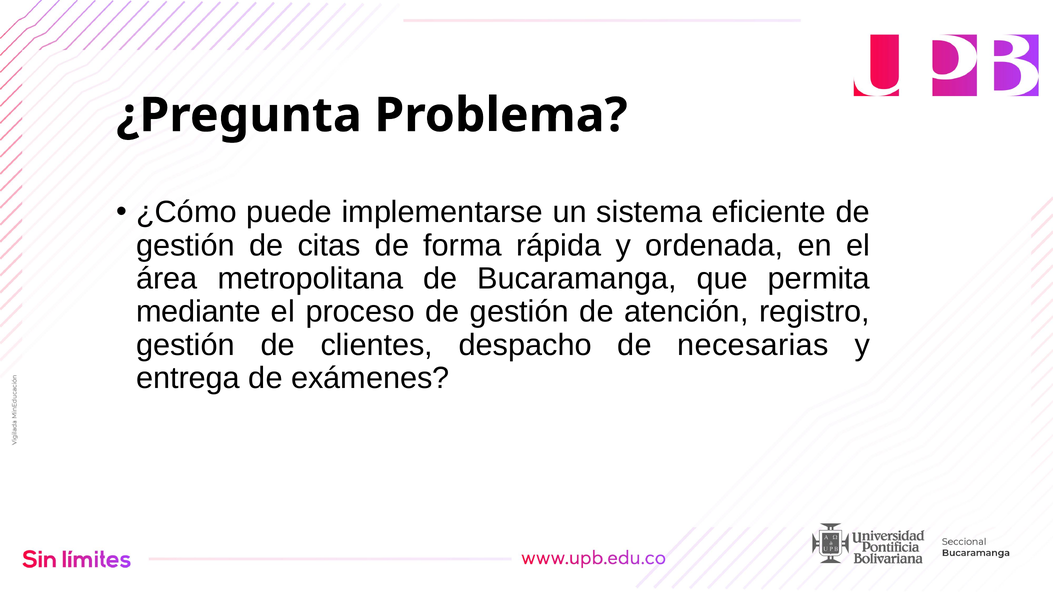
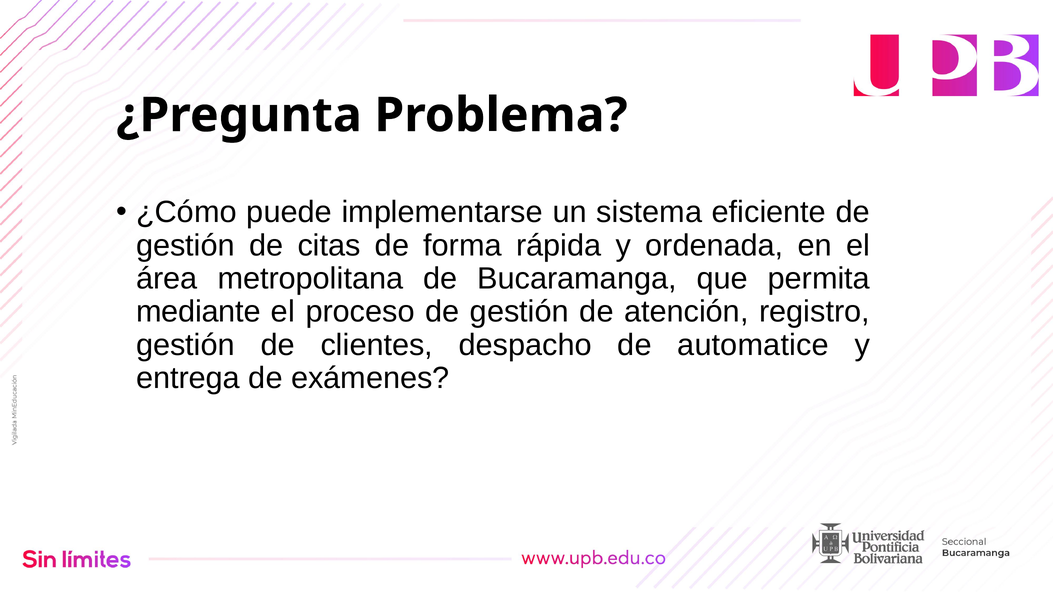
necesarias: necesarias -> automatice (753, 345)
